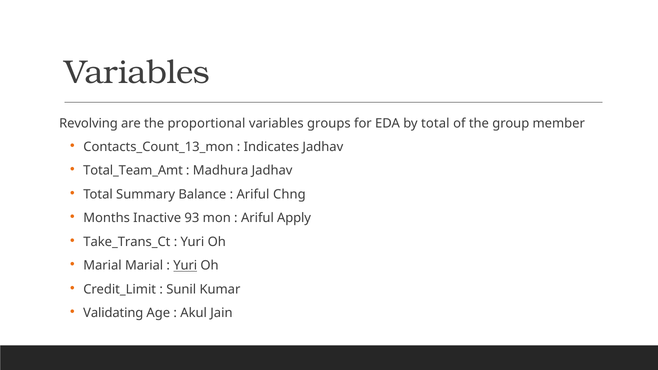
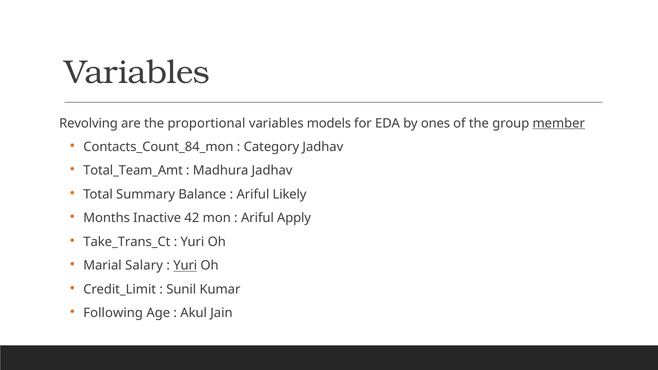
groups: groups -> models (329, 123)
by total: total -> ones (435, 123)
member underline: none -> present (559, 123)
Contacts_Count_13_mon: Contacts_Count_13_mon -> Contacts_Count_84_mon (158, 147)
Indicates: Indicates -> Category (271, 147)
Chng: Chng -> Likely (290, 194)
93: 93 -> 42 (192, 218)
Marial Marial: Marial -> Salary (144, 266)
Validating: Validating -> Following (113, 313)
